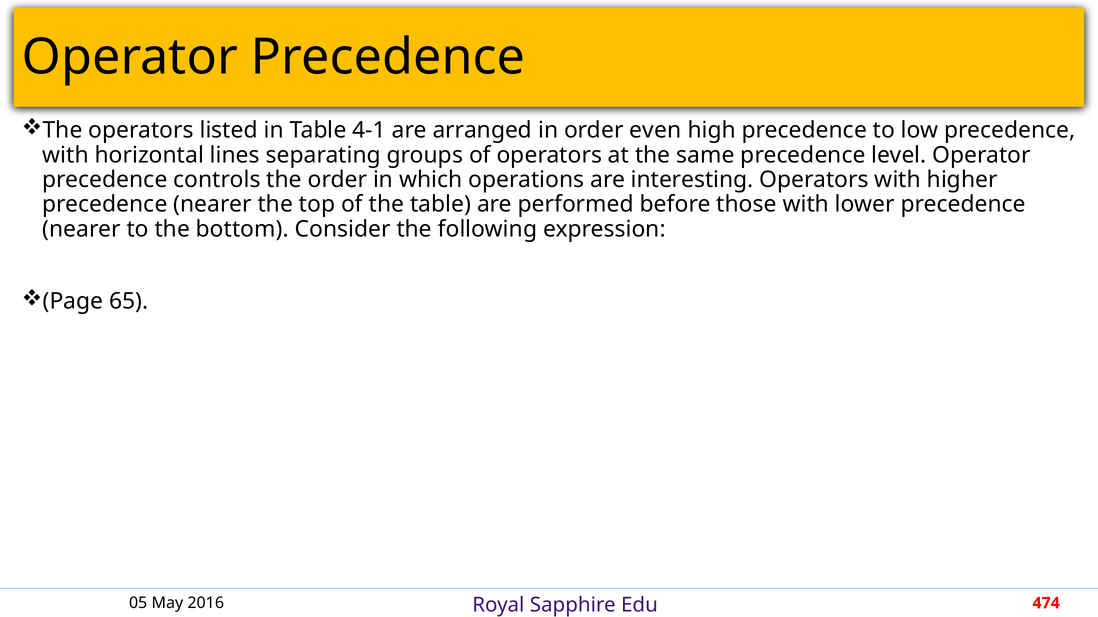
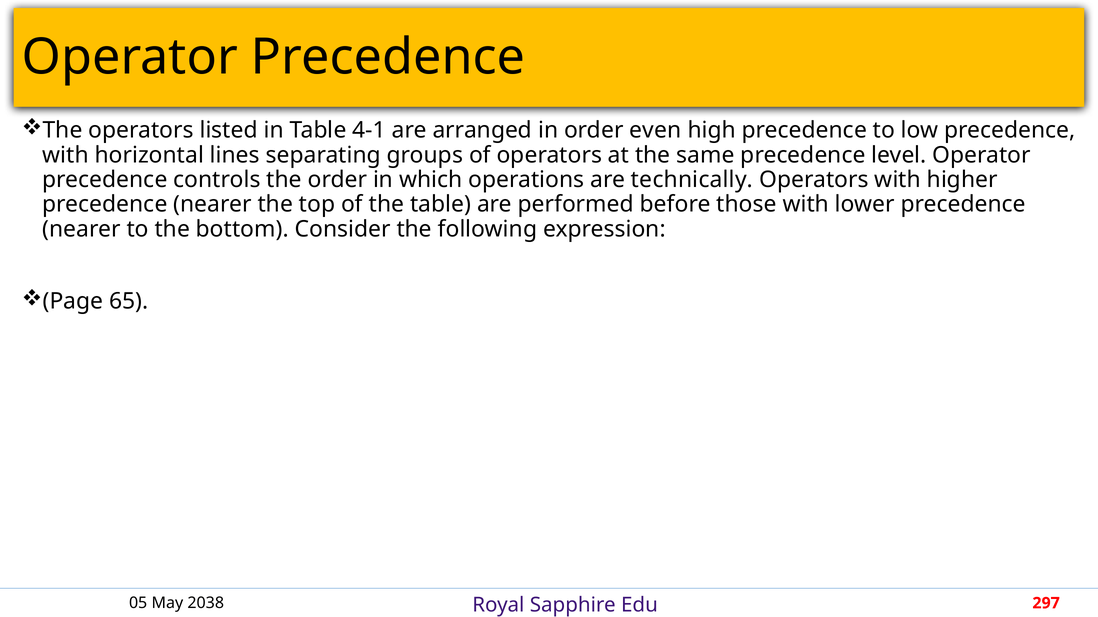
interesting: interesting -> technically (692, 180)
2016: 2016 -> 2038 (206, 604)
474: 474 -> 297 (1046, 604)
